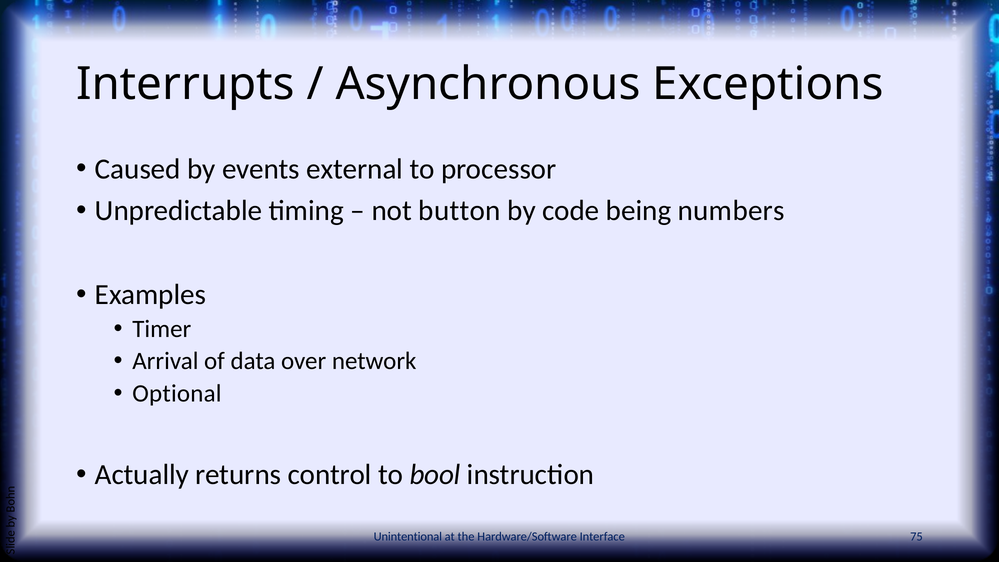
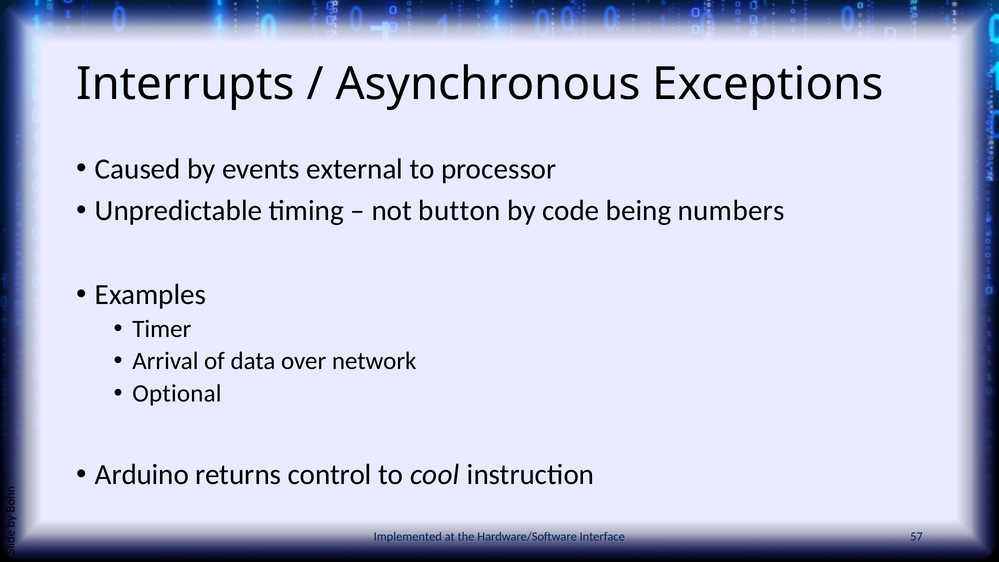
Actually: Actually -> Arduino (142, 475)
bool: bool -> cool (435, 475)
Unintentional: Unintentional -> Implemented (408, 537)
75: 75 -> 57 (916, 537)
